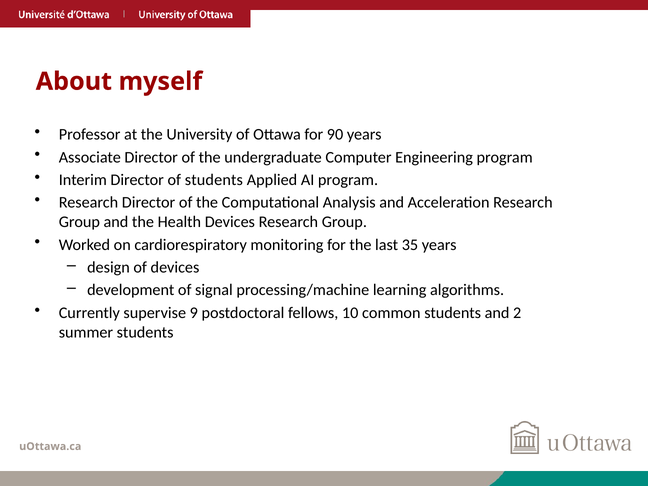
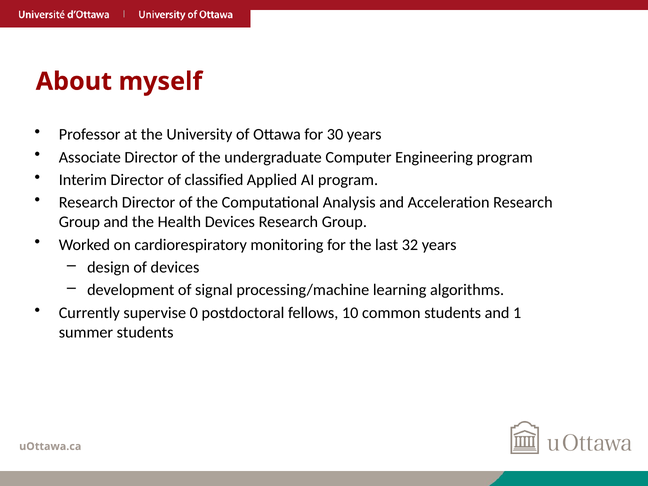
90: 90 -> 30 (335, 135)
of students: students -> classified (214, 180)
35: 35 -> 32 (410, 245)
9: 9 -> 0 (194, 313)
2: 2 -> 1 (517, 313)
